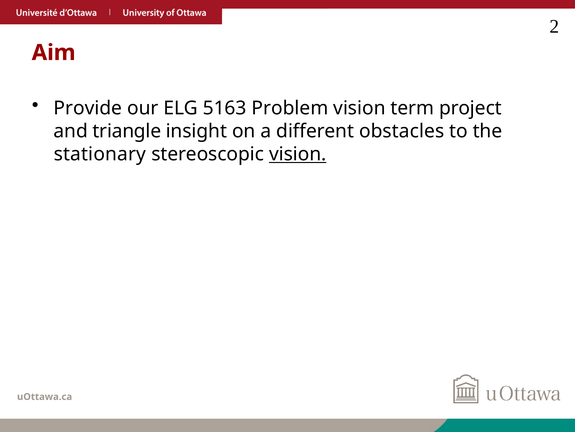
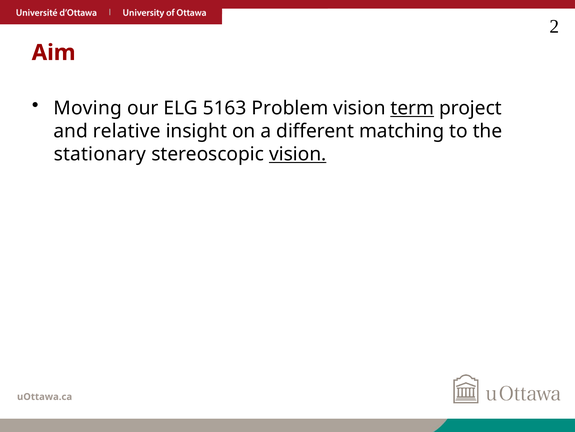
Provide: Provide -> Moving (88, 108)
term underline: none -> present (412, 108)
triangle: triangle -> relative (127, 131)
obstacles: obstacles -> matching (402, 131)
